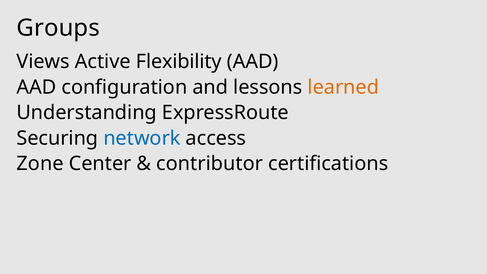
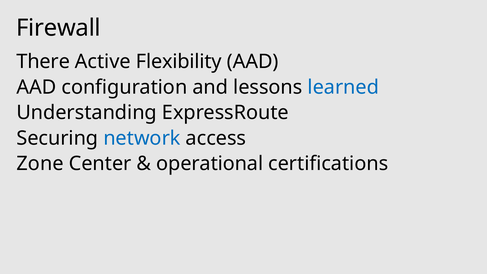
Groups: Groups -> Firewall (58, 28)
Views: Views -> There (43, 62)
learned colour: orange -> blue (343, 87)
contributor: contributor -> operational (210, 164)
